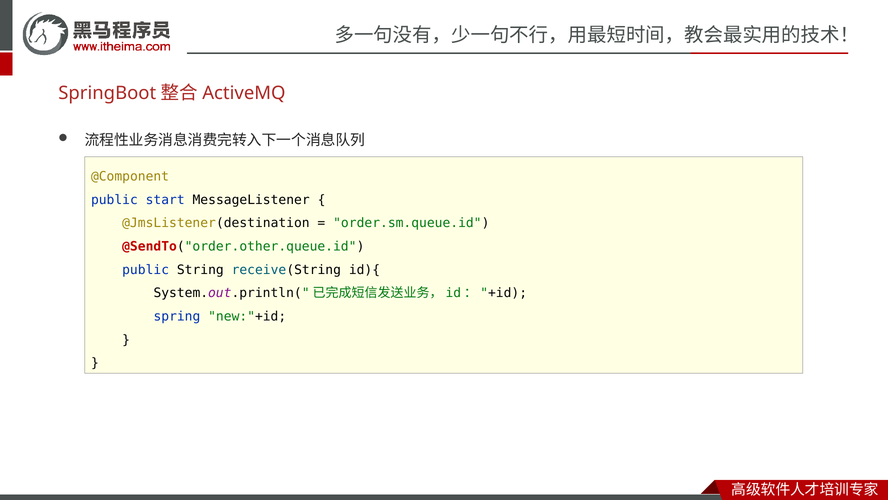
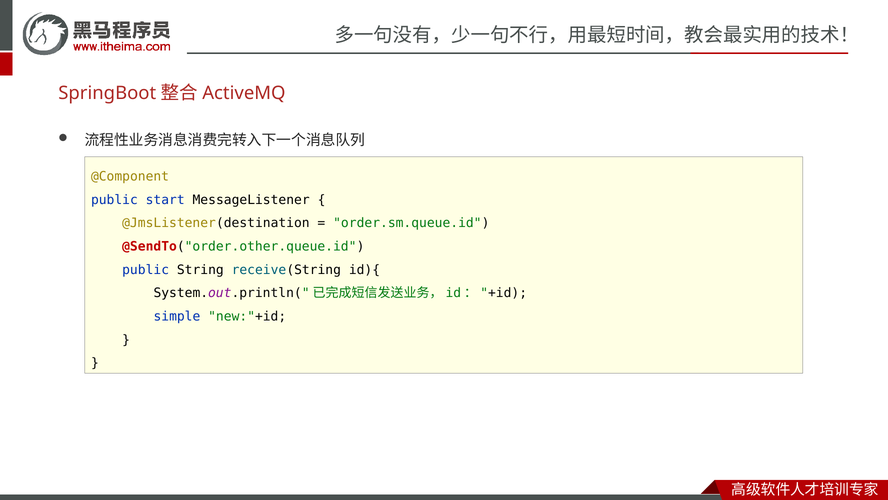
spring: spring -> simple (177, 316)
